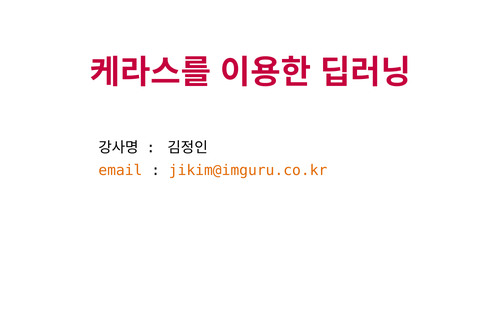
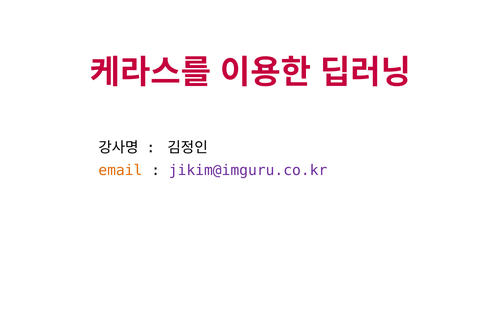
jikim@imguru.co.kr colour: orange -> purple (248, 171)
